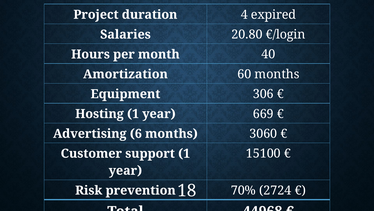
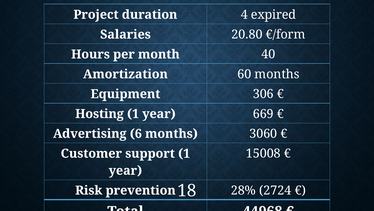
€/login: €/login -> €/form (286, 34)
15100: 15100 -> 15008 (263, 153)
70%: 70% -> 28% (243, 190)
